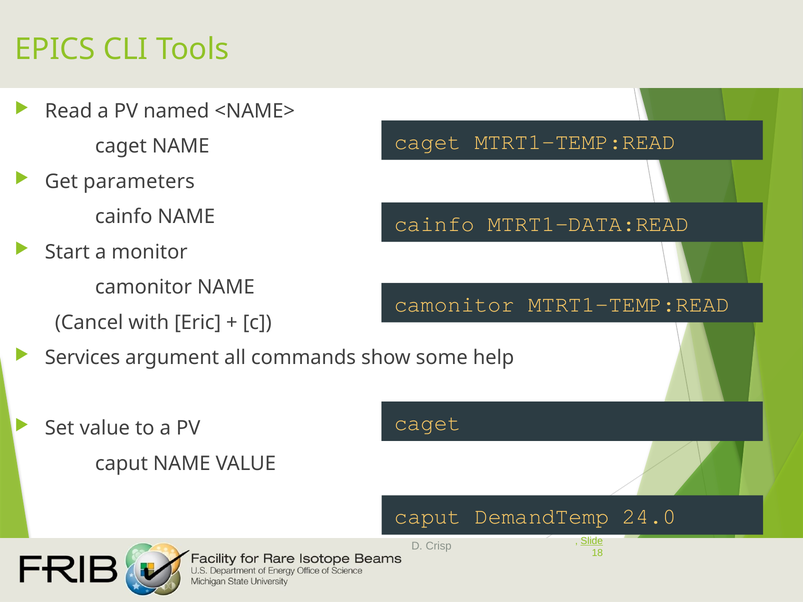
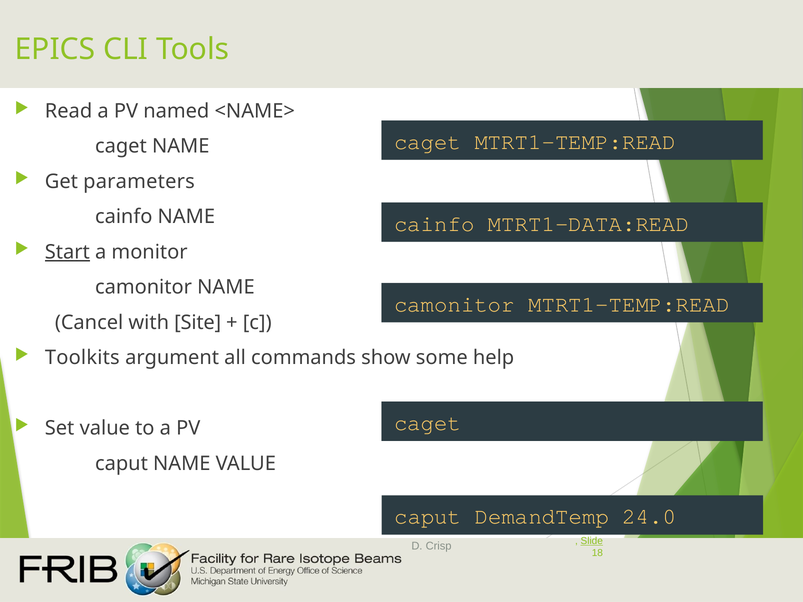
Start underline: none -> present (67, 252)
Eric: Eric -> Site (198, 323)
Services: Services -> Toolkits (82, 358)
